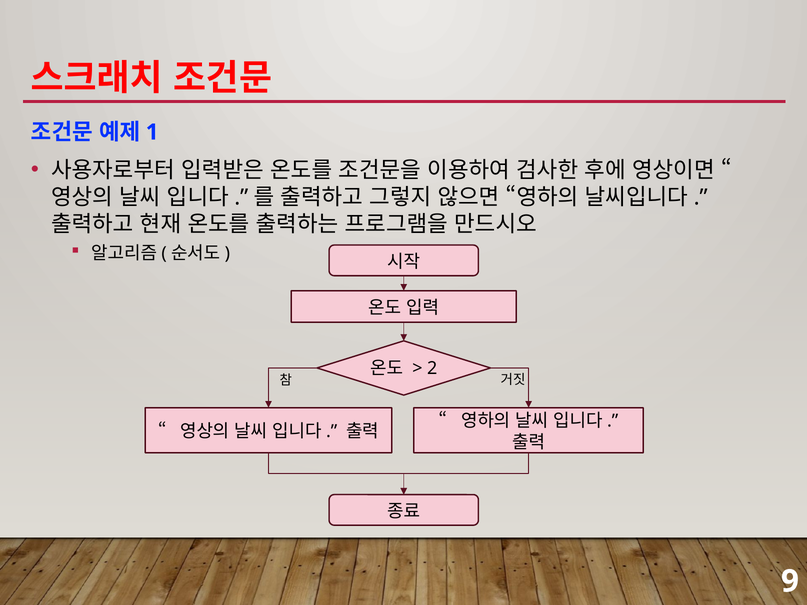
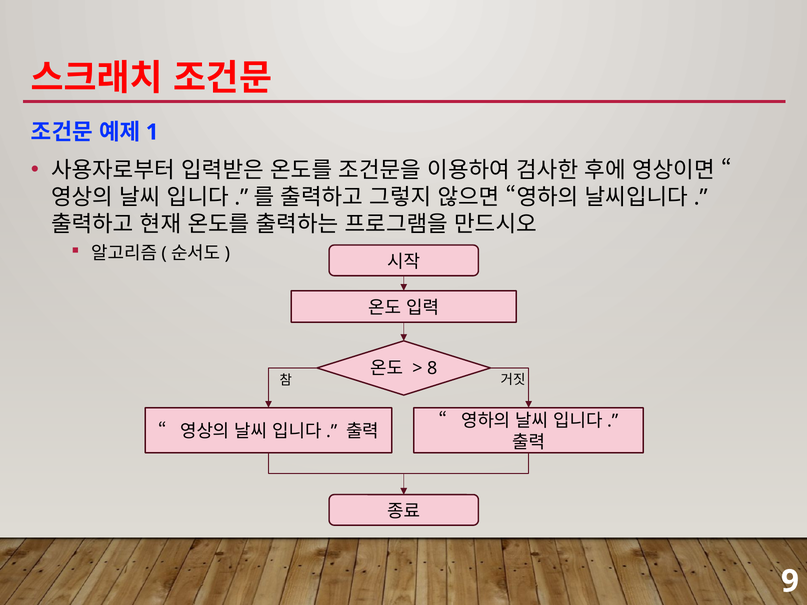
2: 2 -> 8 (432, 368)
